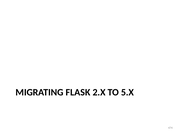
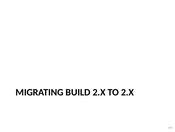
FLASK: FLASK -> BUILD (78, 92)
TO 5.X: 5.X -> 2.X (127, 92)
